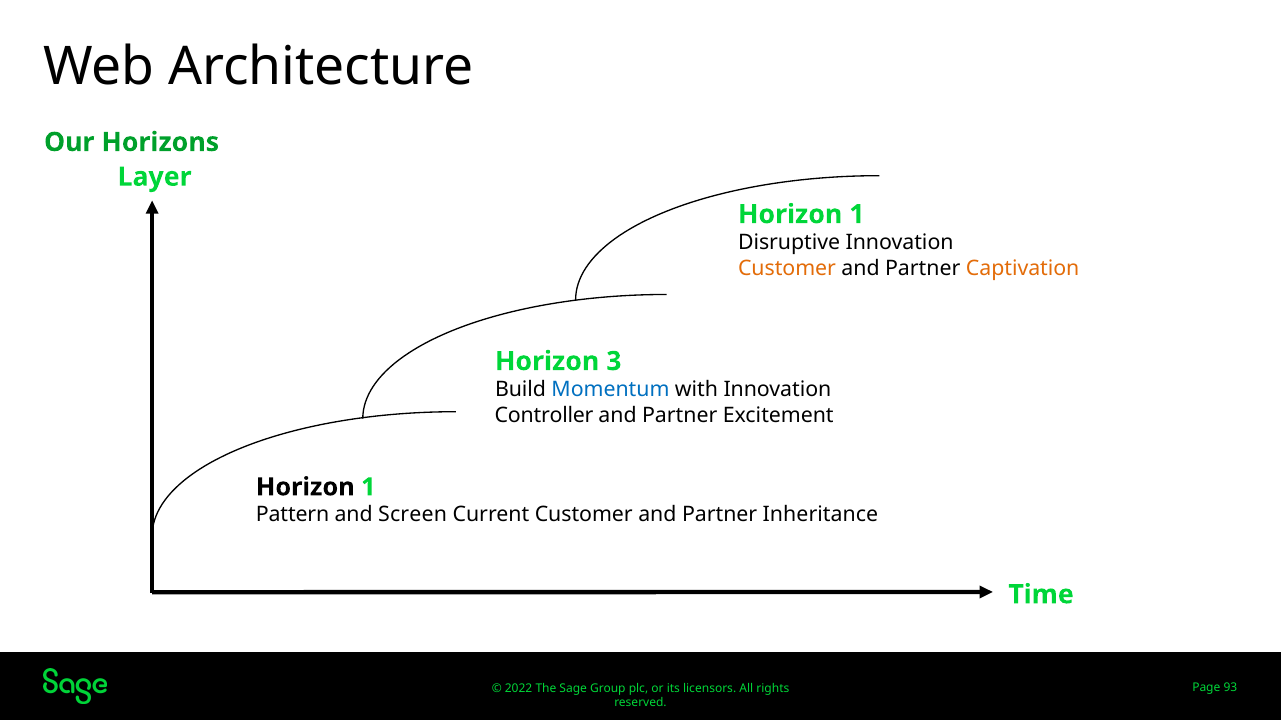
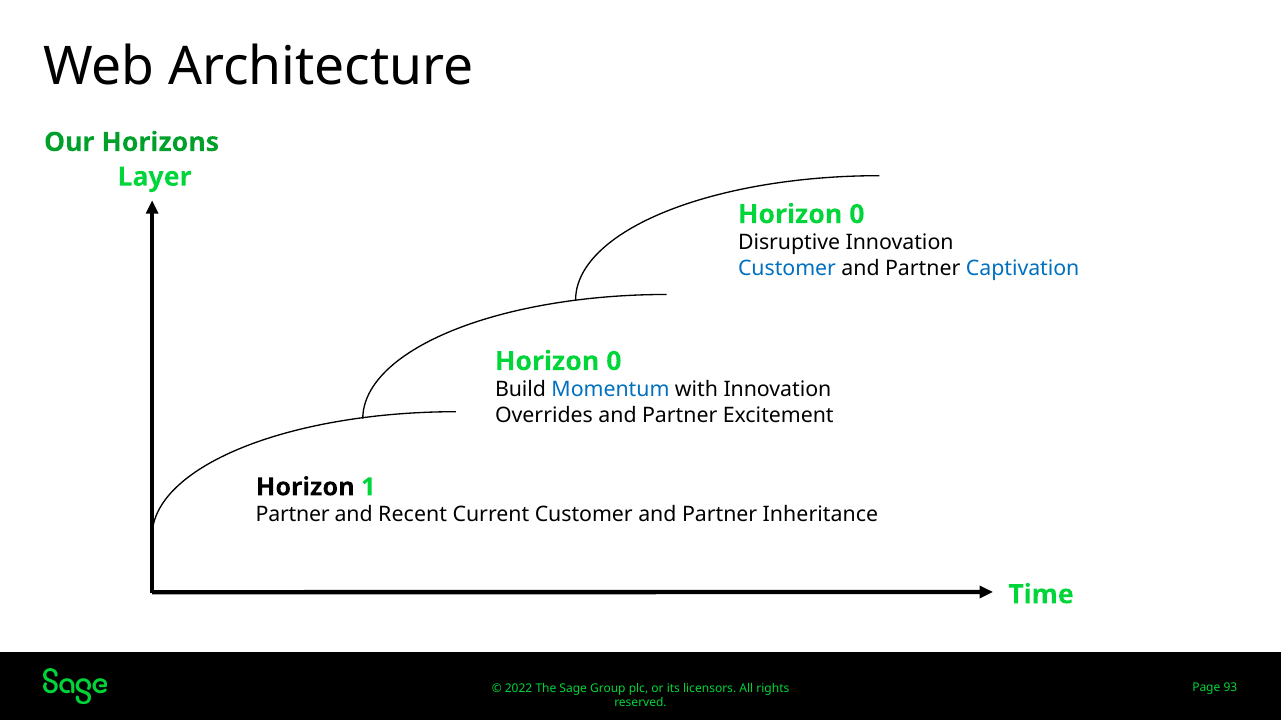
1: 1 -> 0 (857, 215)
Customer colour: orange -> blue (787, 269)
Captivation colour: orange -> blue (1023, 269)
3: 3 -> 0 (614, 362)
Controller: Controller -> Overrides (544, 416)
Pattern: Pattern -> Partner (293, 515)
Screen: Screen -> Recent (413, 515)
